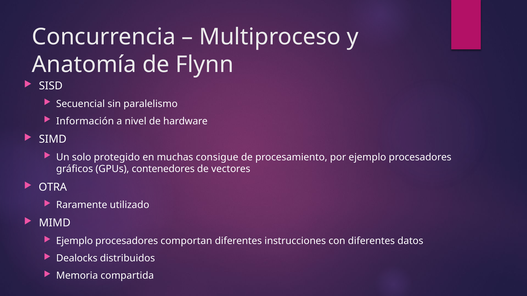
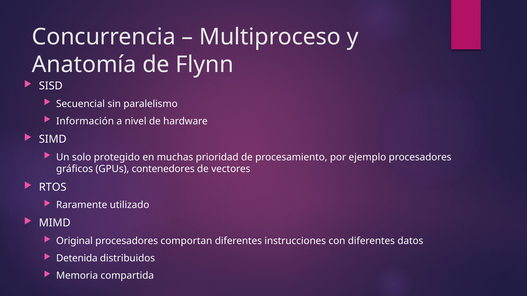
consigue: consigue -> prioridad (217, 157)
OTRA: OTRA -> RTOS (53, 187)
Ejemplo: Ejemplo -> Original (74, 241)
Dealocks: Dealocks -> Detenida (77, 259)
